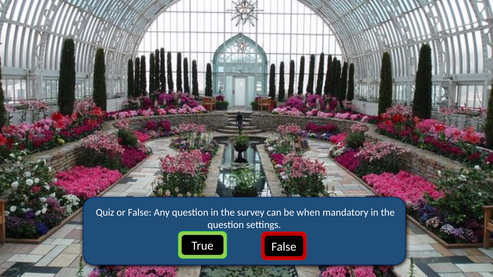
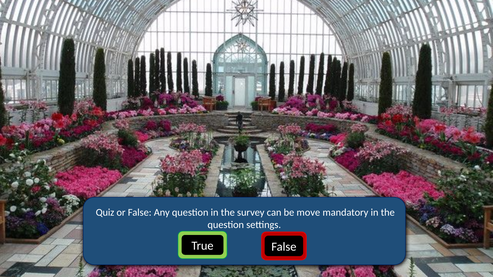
when: when -> move (308, 213)
